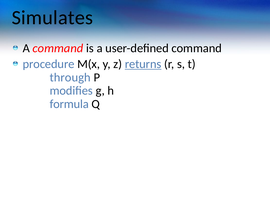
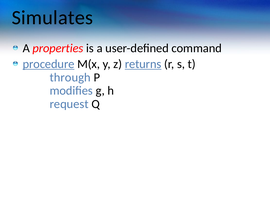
A command: command -> properties (58, 48)
procedure underline: none -> present (49, 64)
formula: formula -> request (69, 104)
